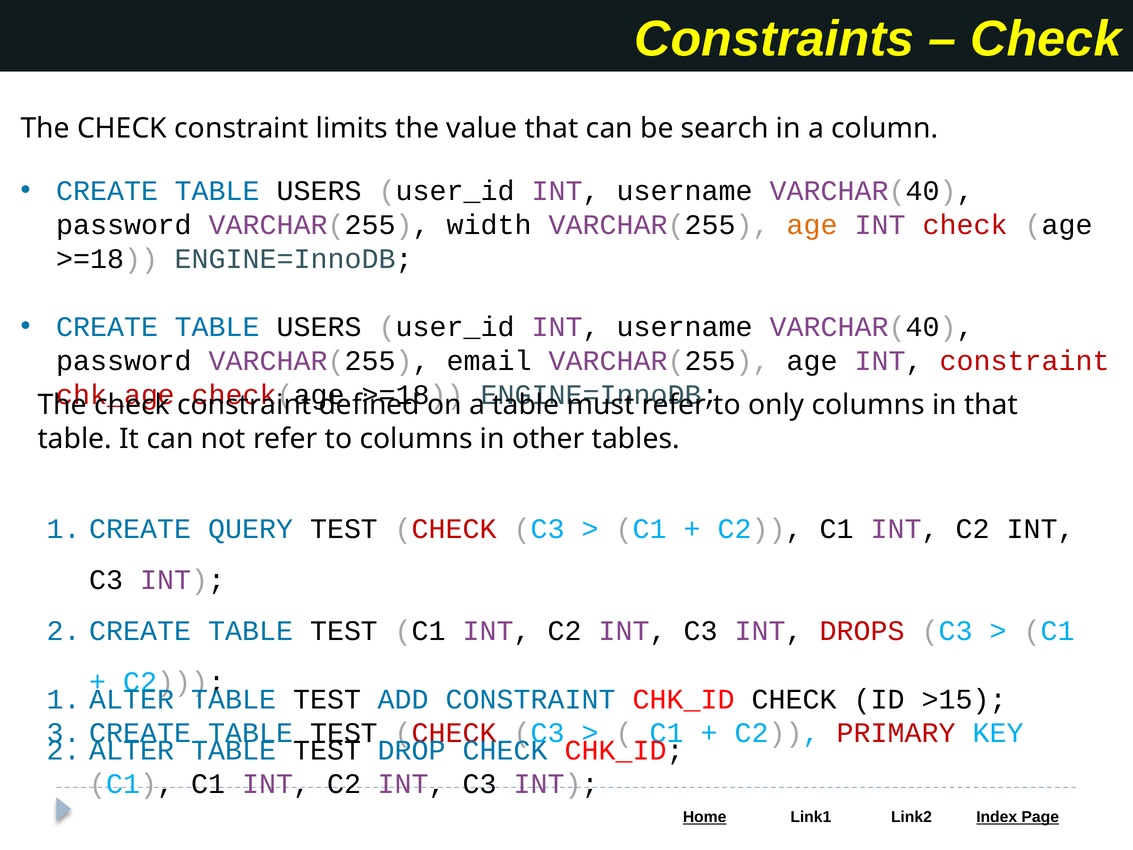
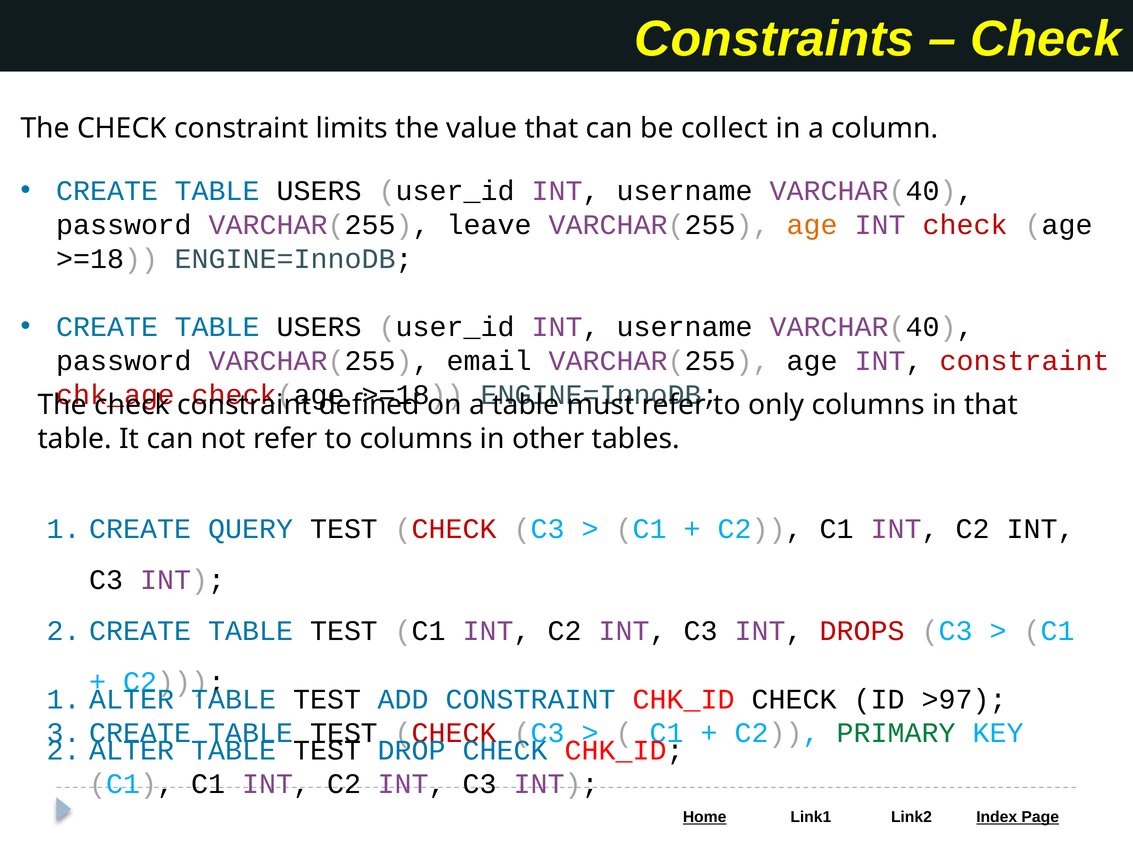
search: search -> collect (725, 128)
width: width -> leave (489, 225)
>15: >15 -> >97 (964, 699)
PRIMARY colour: red -> green (896, 733)
